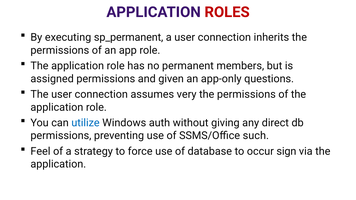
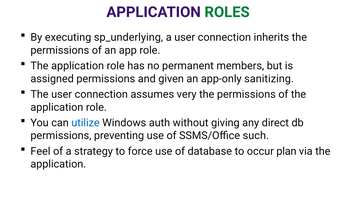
ROLES colour: red -> green (227, 12)
sp_permanent: sp_permanent -> sp_underlying (128, 37)
questions: questions -> sanitizing (269, 79)
sign: sign -> plan (286, 151)
